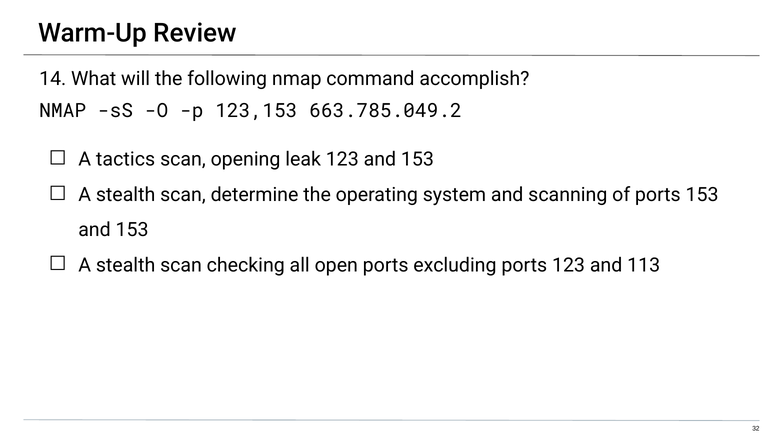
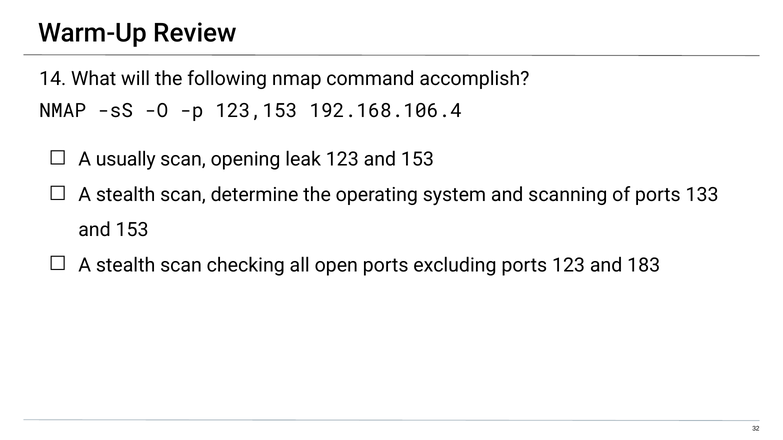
663.785.049.2: 663.785.049.2 -> 192.168.106.4 (386, 111)
tactics: tactics -> usually (126, 160)
ports 153: 153 -> 133 (702, 195)
113: 113 -> 183 (644, 265)
